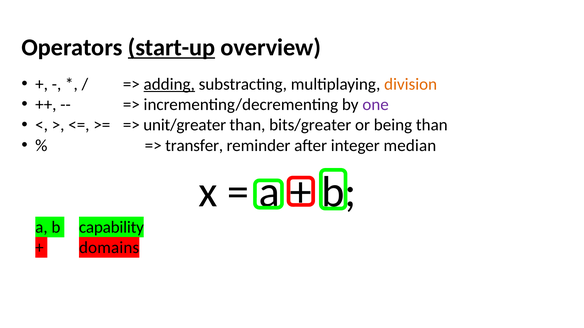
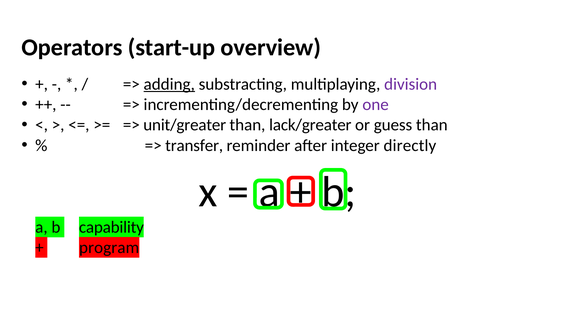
start-up underline: present -> none (172, 48)
division colour: orange -> purple (411, 84)
bits/greater: bits/greater -> lack/greater (310, 125)
being: being -> guess (393, 125)
median: median -> directly (410, 146)
domains: domains -> program (109, 248)
